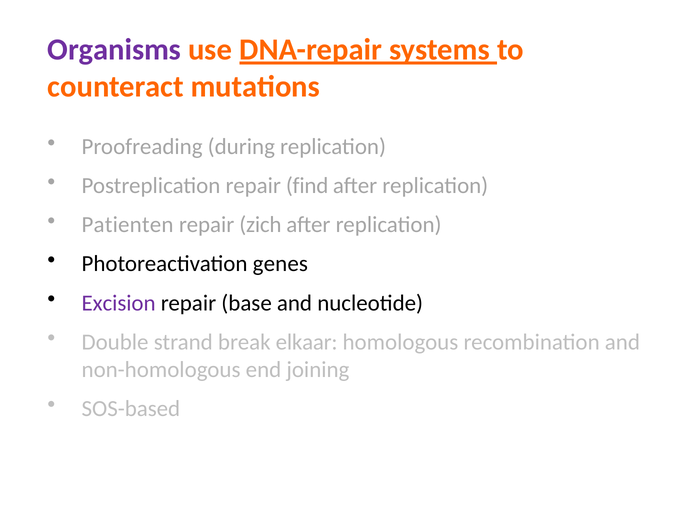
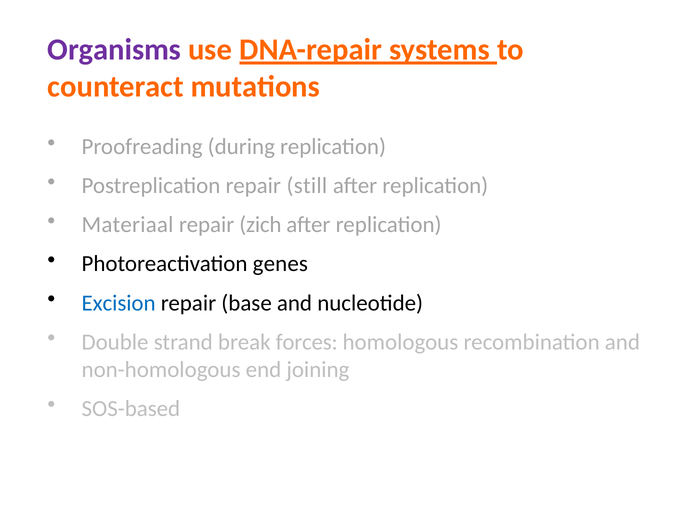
find: find -> still (307, 186)
Patienten: Patienten -> Materiaal (128, 225)
Excision colour: purple -> blue (119, 303)
elkaar: elkaar -> forces (307, 342)
